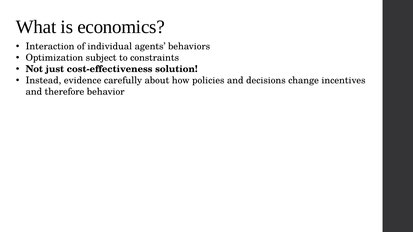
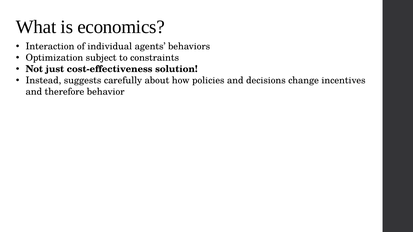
evidence: evidence -> suggests (83, 81)
